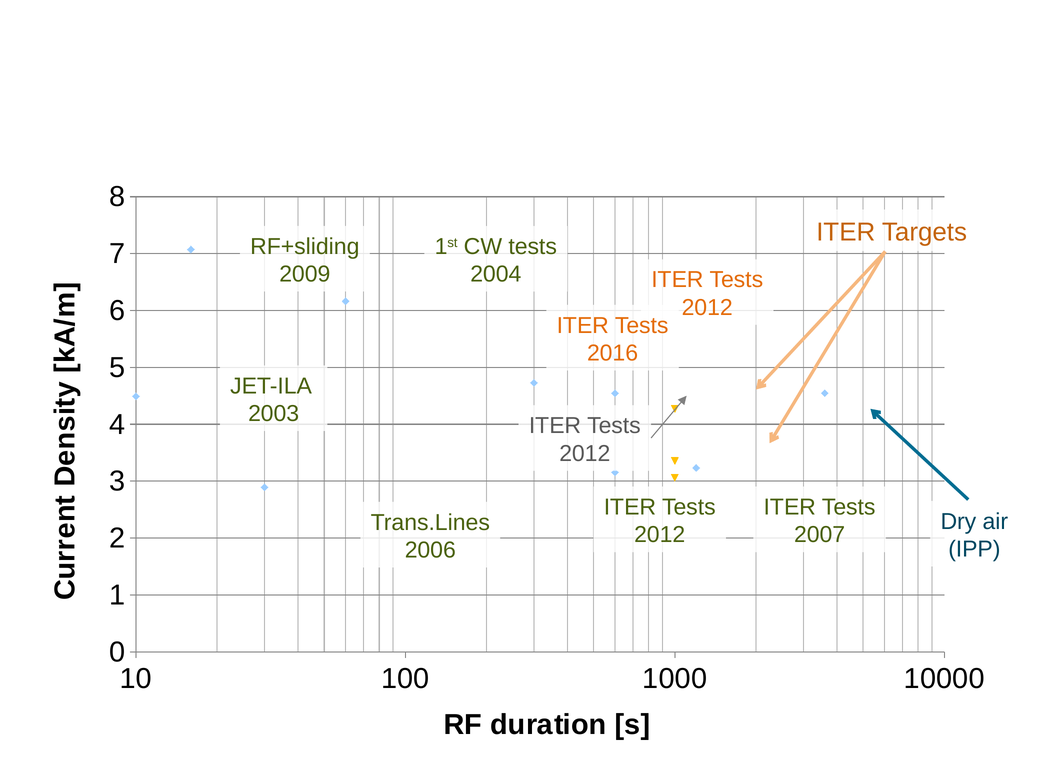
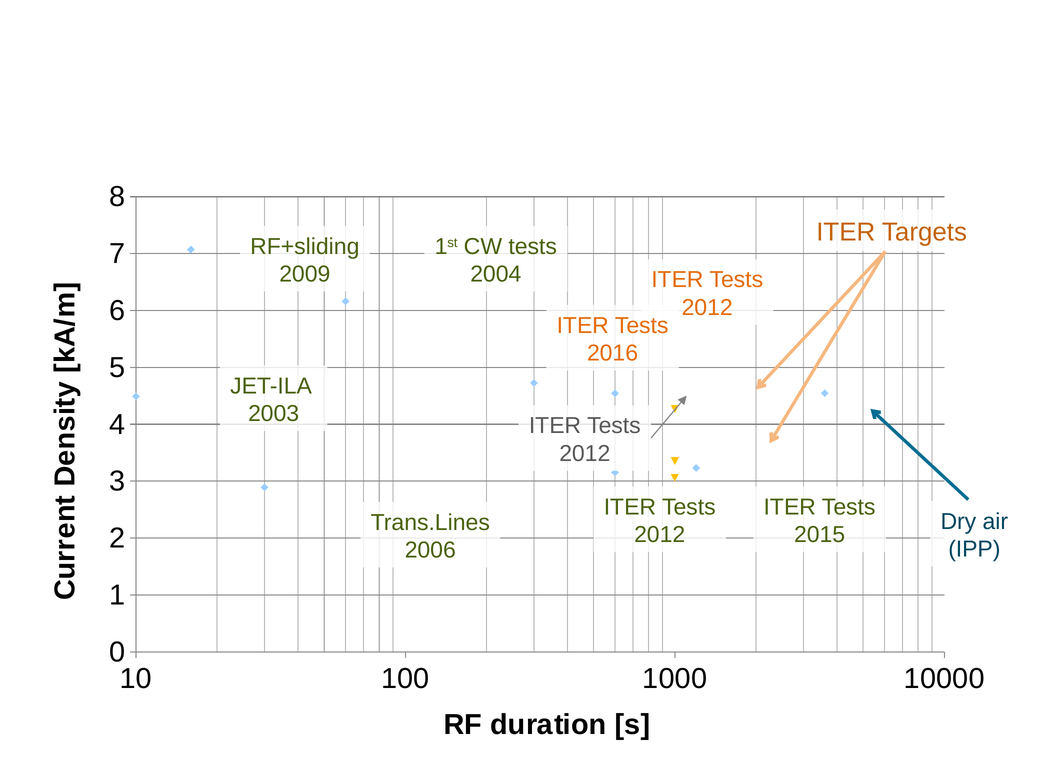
2007: 2007 -> 2015 (820, 535)
